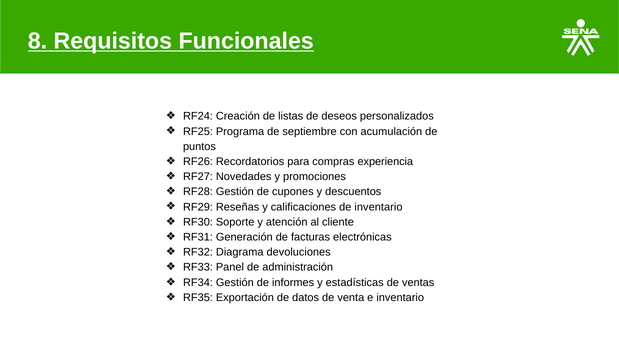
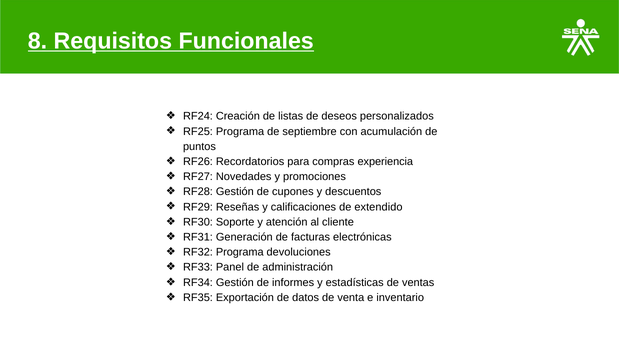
de inventario: inventario -> extendido (378, 207)
RF32 Diagrama: Diagrama -> Programa (240, 252)
